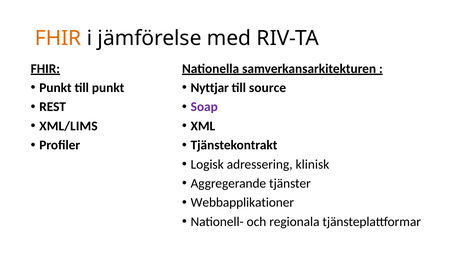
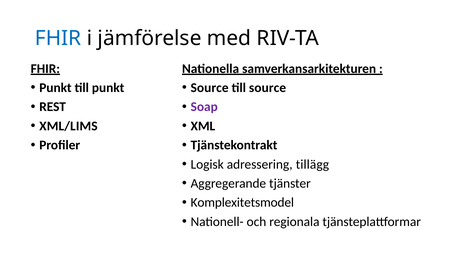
FHIR colour: orange -> blue (58, 38)
Nyttjar: Nyttjar -> Source (210, 88)
klinisk: klinisk -> tillägg (312, 164)
Webbapplikationer: Webbapplikationer -> Komplexitetsmodel (242, 203)
